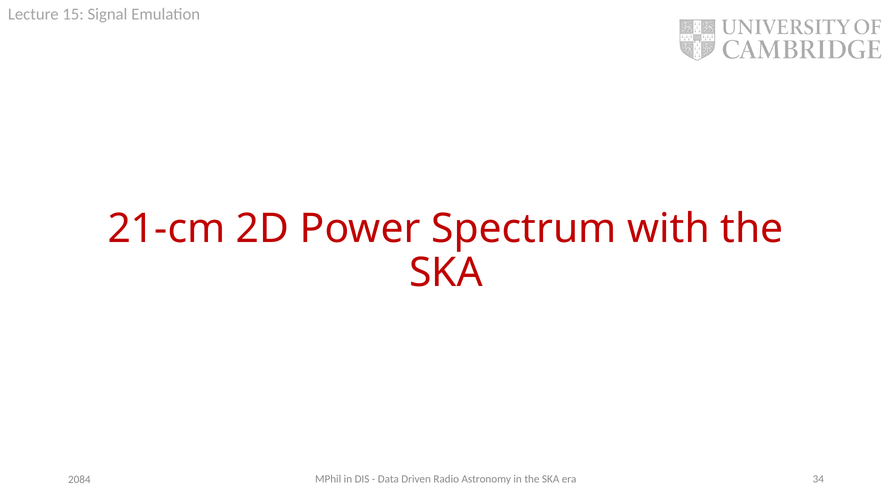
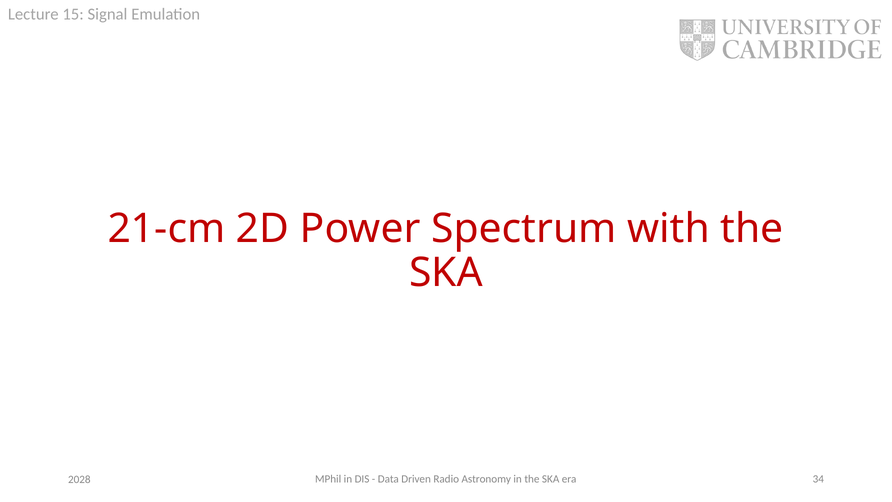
2084: 2084 -> 2028 (79, 479)
